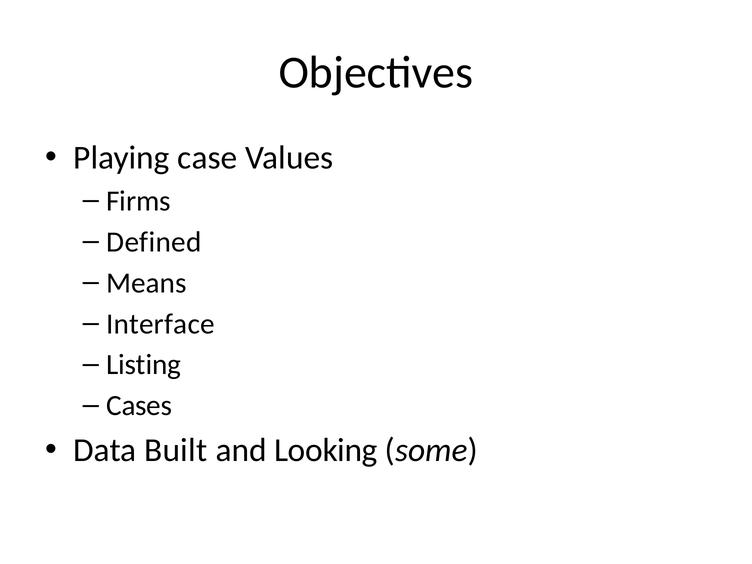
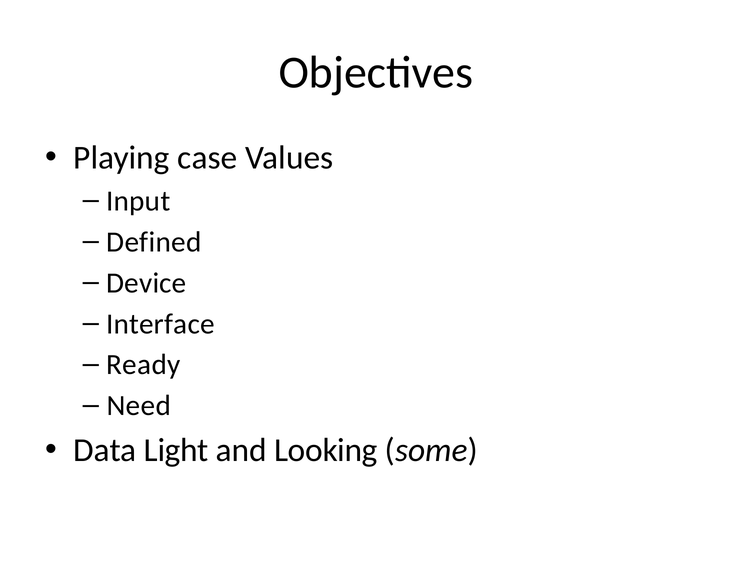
Firms: Firms -> Input (138, 201)
Means: Means -> Device (146, 283)
Listing: Listing -> Ready (143, 365)
Cases: Cases -> Need (139, 406)
Built: Built -> Light (176, 450)
